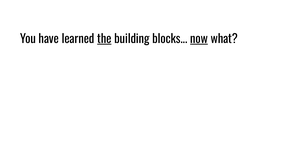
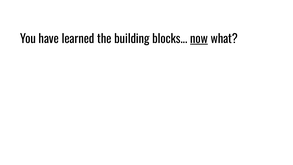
the underline: present -> none (104, 39)
